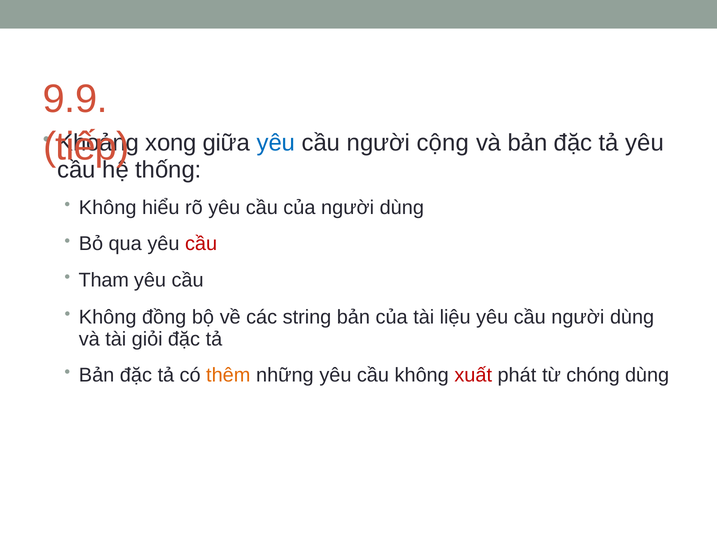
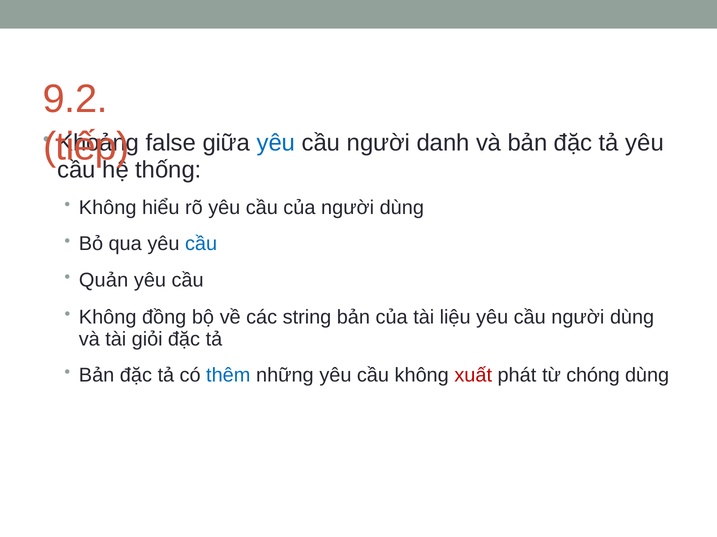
9.9: 9.9 -> 9.2 (75, 99)
xong: xong -> false (171, 143)
cộng: cộng -> danh (443, 143)
cầu colour: red -> blue (201, 244)
Tham: Tham -> Quản (104, 281)
thêm colour: orange -> blue (228, 375)
